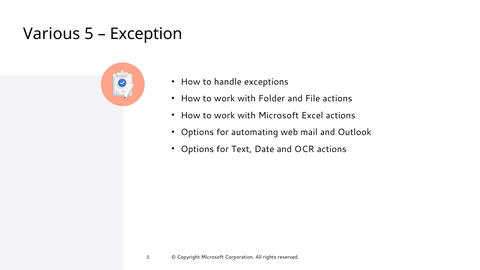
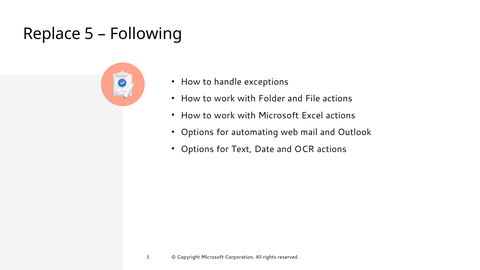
Various: Various -> Replace (52, 34)
Exception: Exception -> Following (146, 34)
